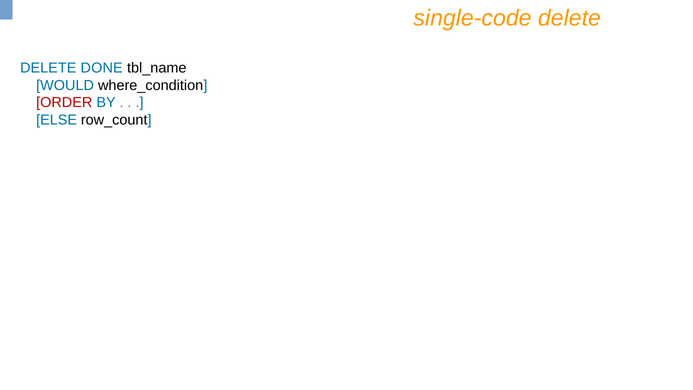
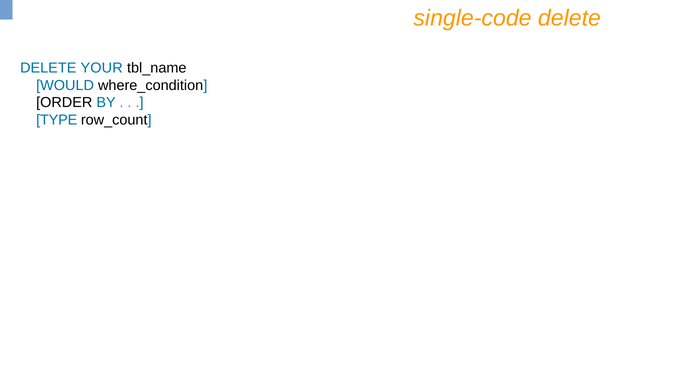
DONE: DONE -> YOUR (102, 68)
ORDER colour: red -> black (64, 103)
ELSE: ELSE -> TYPE (57, 120)
